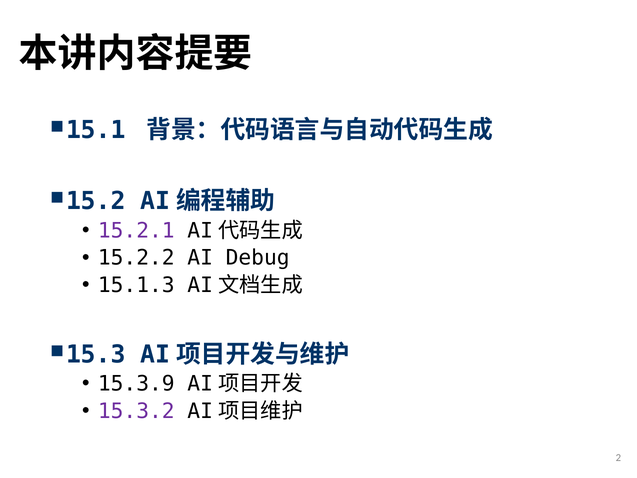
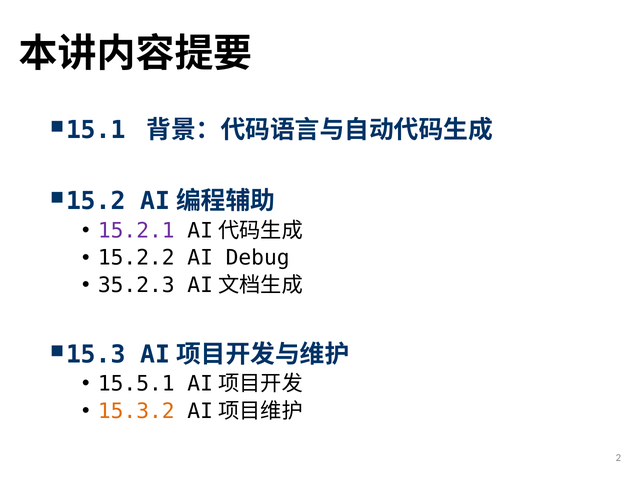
15.1.3: 15.1.3 -> 35.2.3 (136, 285)
15.3.9: 15.3.9 -> 15.5.1 (136, 384)
15.3.2 colour: purple -> orange (136, 411)
